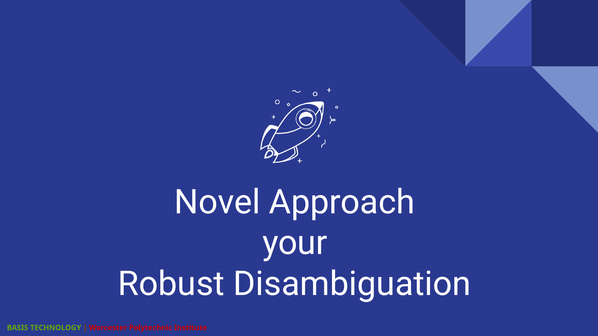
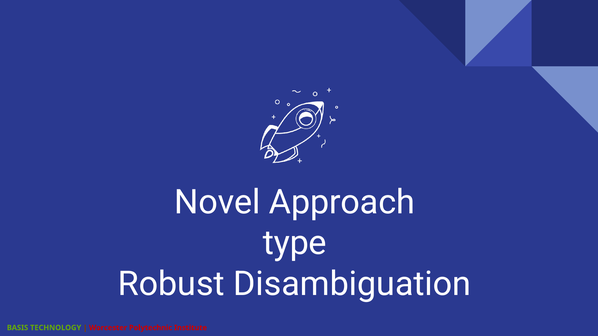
your: your -> type (295, 243)
